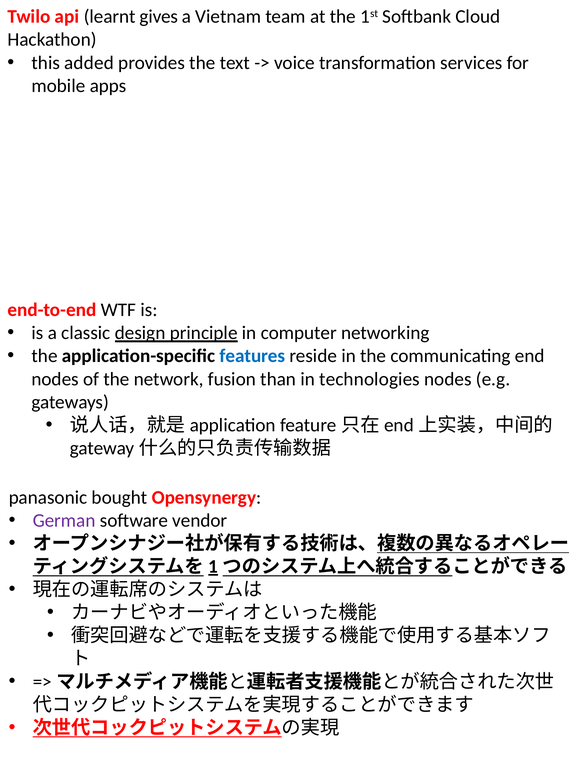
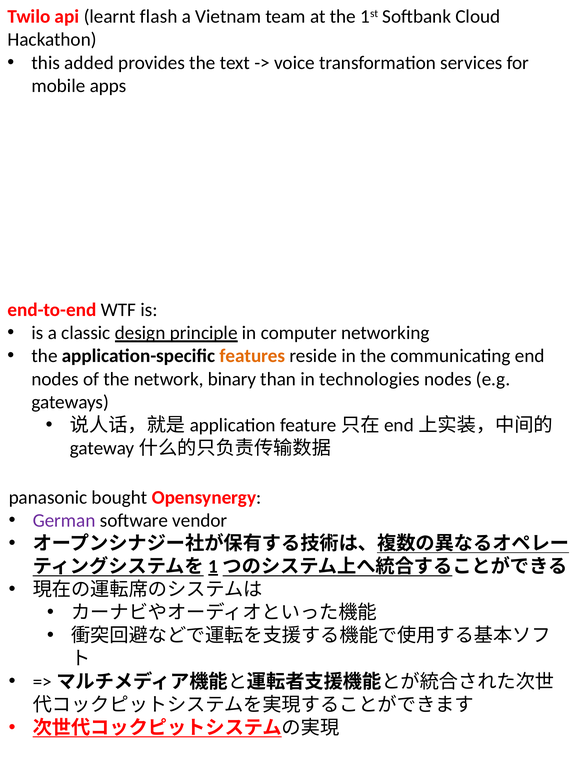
gives: gives -> flash (159, 17)
features colour: blue -> orange (252, 356)
fusion: fusion -> binary (232, 379)
